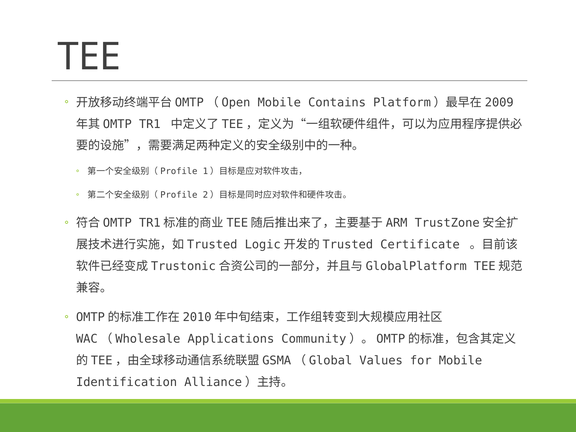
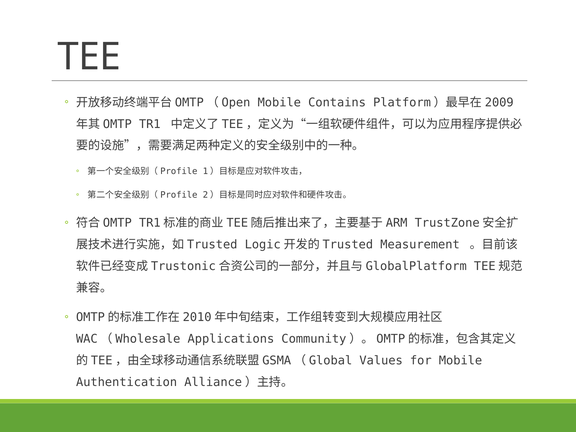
Certificate: Certificate -> Measurement (420, 245)
Identification: Identification -> Authentication (127, 382)
